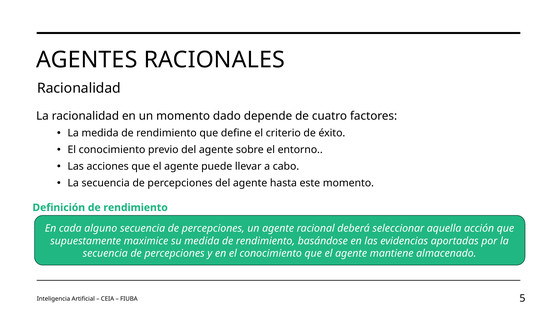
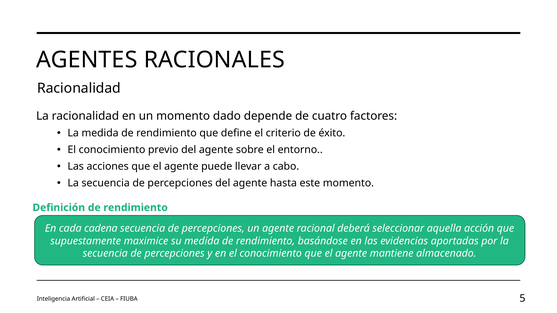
alguno: alguno -> cadena (101, 229)
